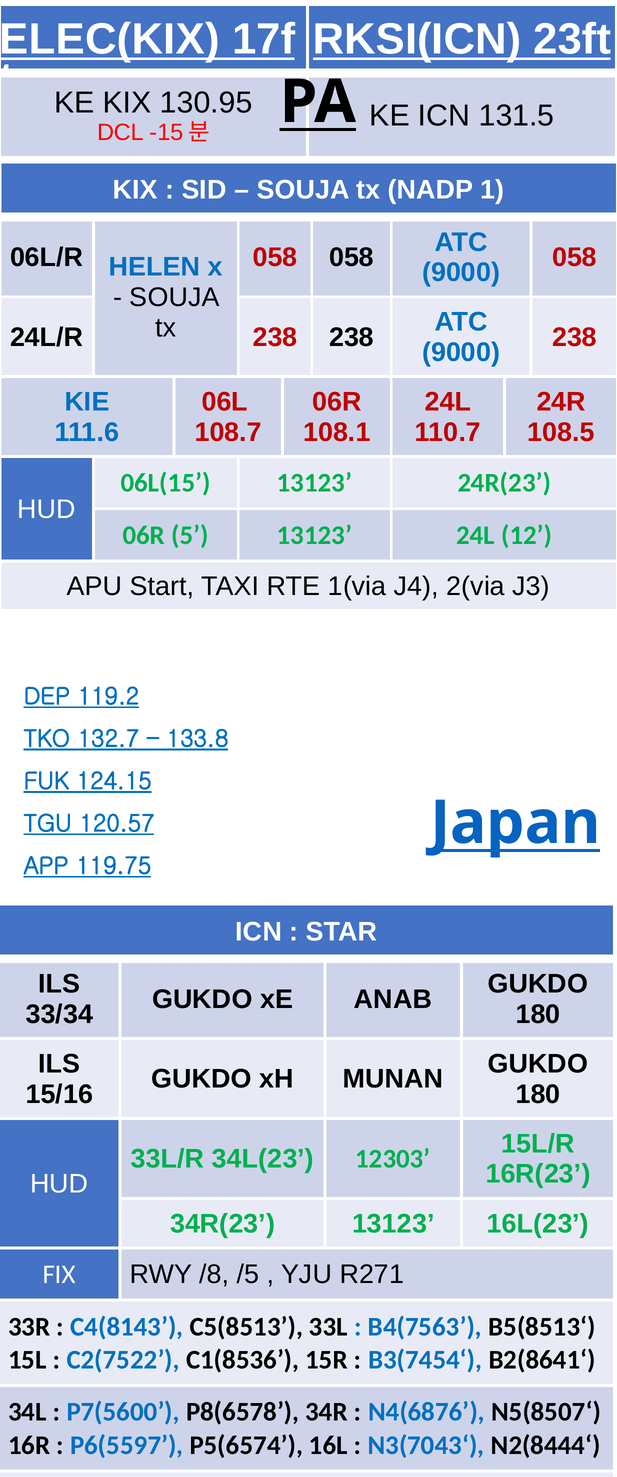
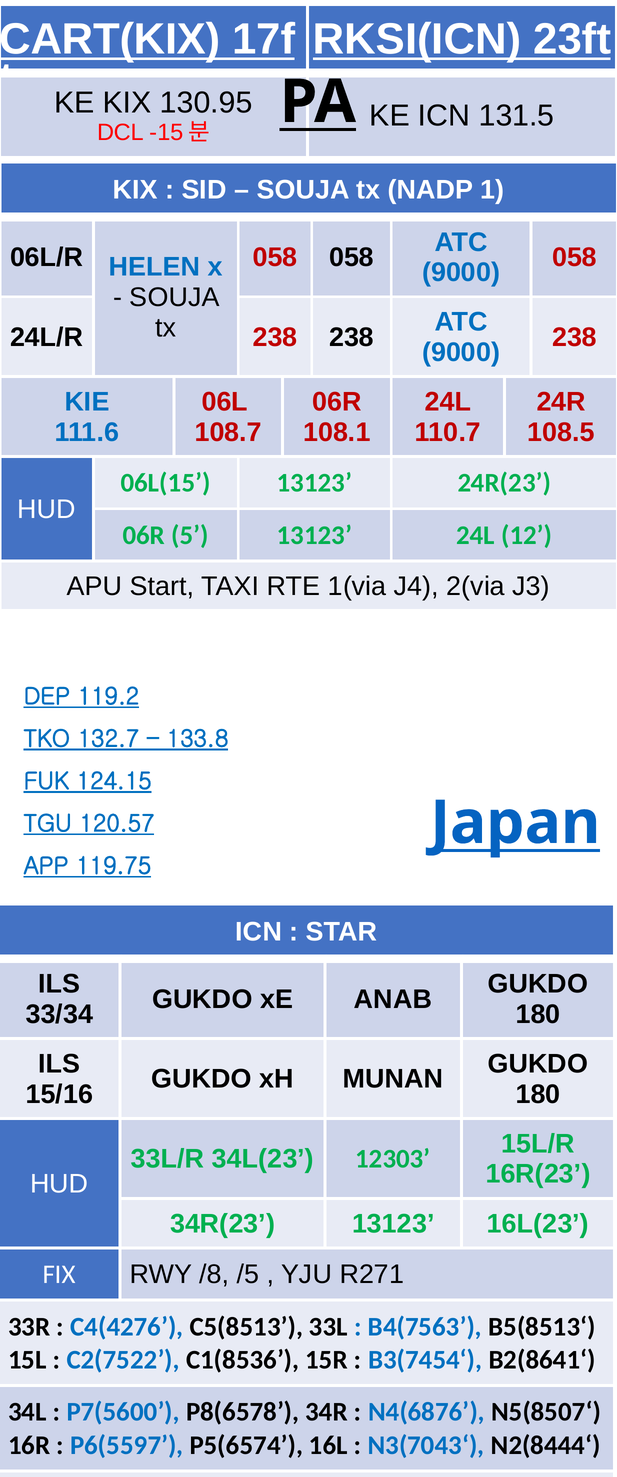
ELEC(KIX: ELEC(KIX -> CART(KIX (110, 39)
C4(8143: C4(8143 -> C4(4276 (127, 1326)
